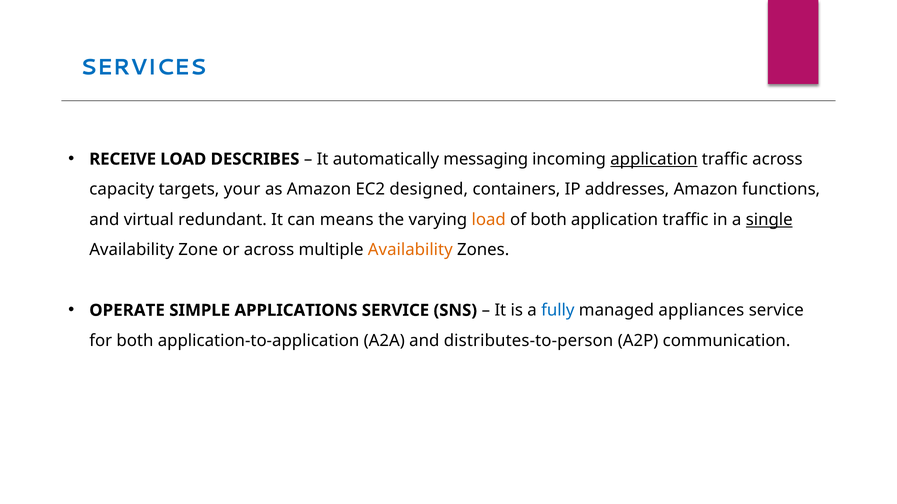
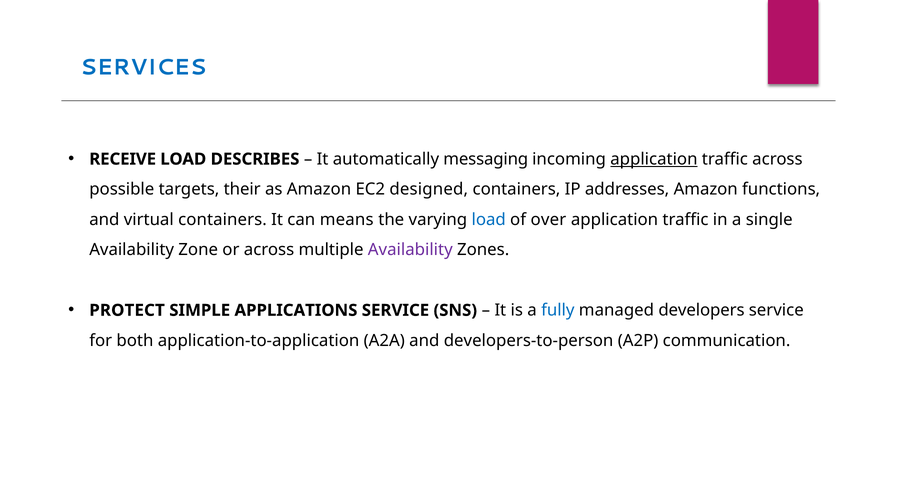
capacity: capacity -> possible (122, 190)
your: your -> their (242, 190)
virtual redundant: redundant -> containers (222, 220)
load colour: orange -> blue (489, 220)
of both: both -> over (548, 220)
single underline: present -> none (769, 220)
Availability colour: orange -> purple (410, 250)
OPERATE: OPERATE -> PROTECT (127, 311)
appliances: appliances -> developers (701, 311)
distributes-to-person: distributes-to-person -> developers-to-person (529, 341)
